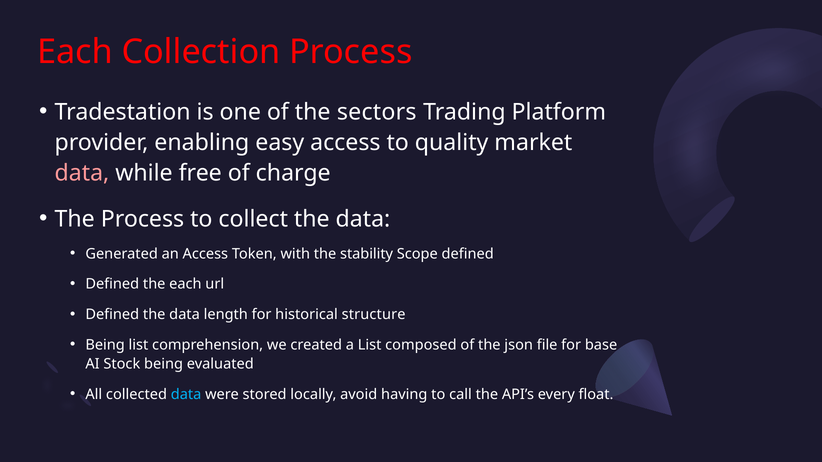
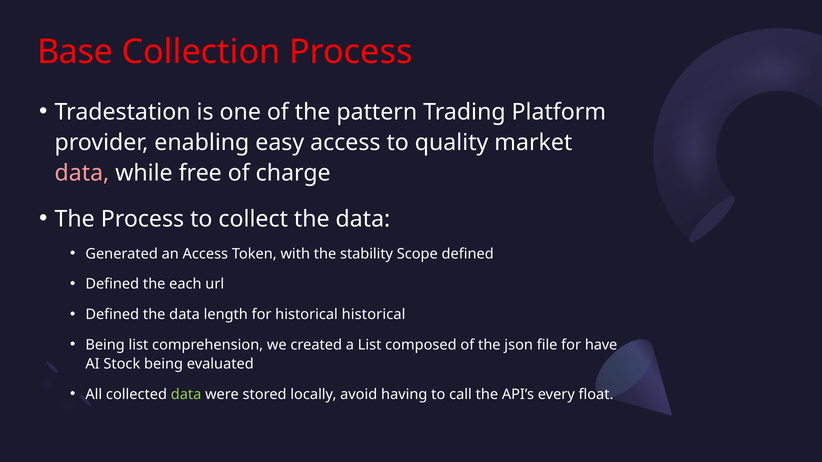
Each: Each -> Base (75, 52)
sectors: sectors -> pattern (377, 112)
historical structure: structure -> historical (374, 315)
base: base -> have (601, 345)
data colour: light blue -> light green (186, 395)
